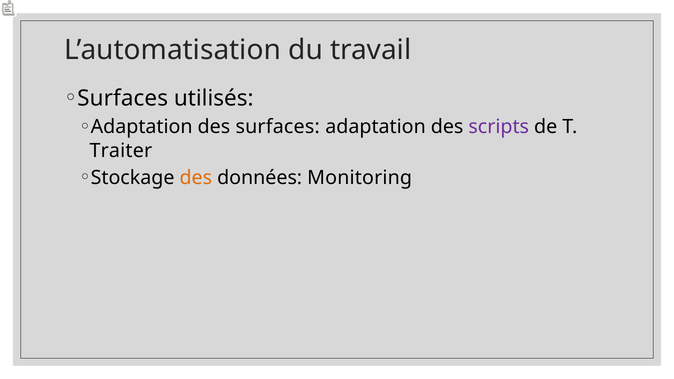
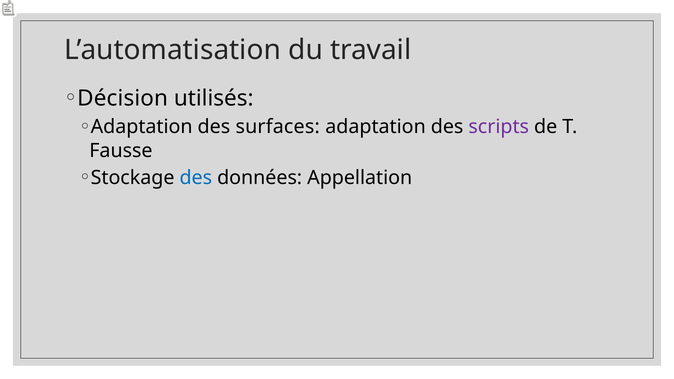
Surfaces: Surfaces -> Décision (123, 98)
Traiter: Traiter -> Fausse (121, 151)
des colour: orange -> blue (196, 178)
Monitoring: Monitoring -> Appellation (360, 178)
